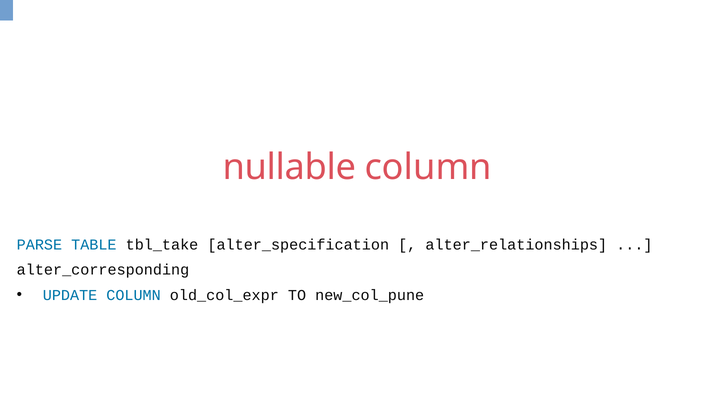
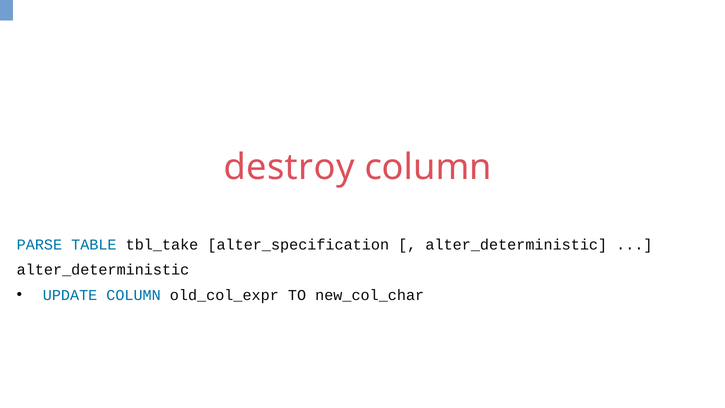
nullable: nullable -> destroy (289, 167)
alter_relationships: alter_relationships -> alter_deterministic (516, 244)
alter_corresponding: alter_corresponding -> alter_deterministic (103, 270)
new_col_pune: new_col_pune -> new_col_char (370, 295)
